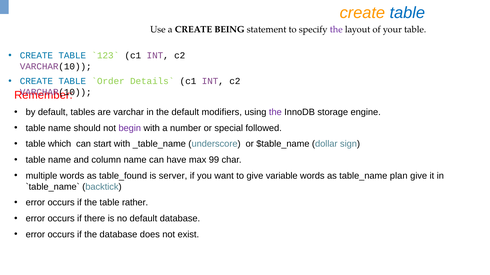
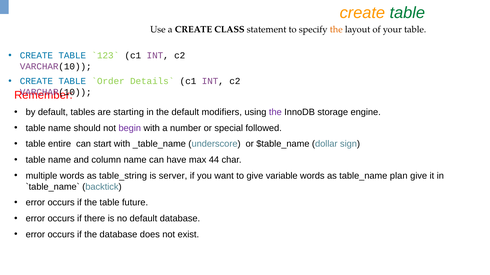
table colour: blue -> green (407, 13)
BEING: BEING -> CLASS (229, 30)
the colour: purple -> orange (336, 30)
varchar: varchar -> starting (129, 112)
which: which -> entire (60, 144)
99: 99 -> 44 (214, 160)
table_found: table_found -> table_string (123, 176)
rather: rather -> future (135, 203)
